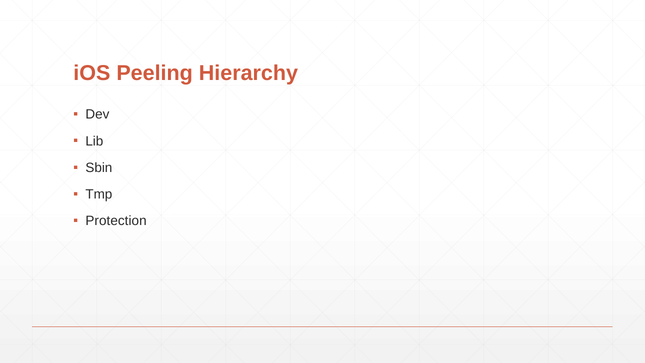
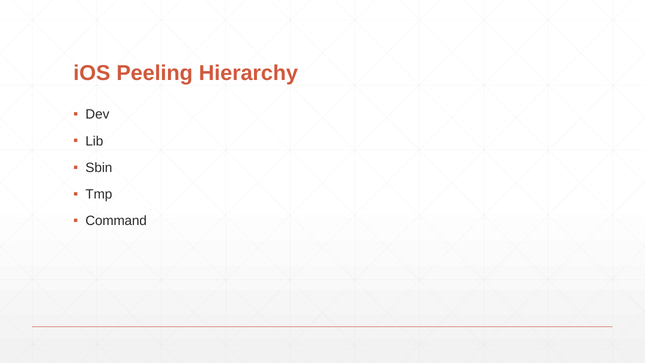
Protection: Protection -> Command (116, 221)
